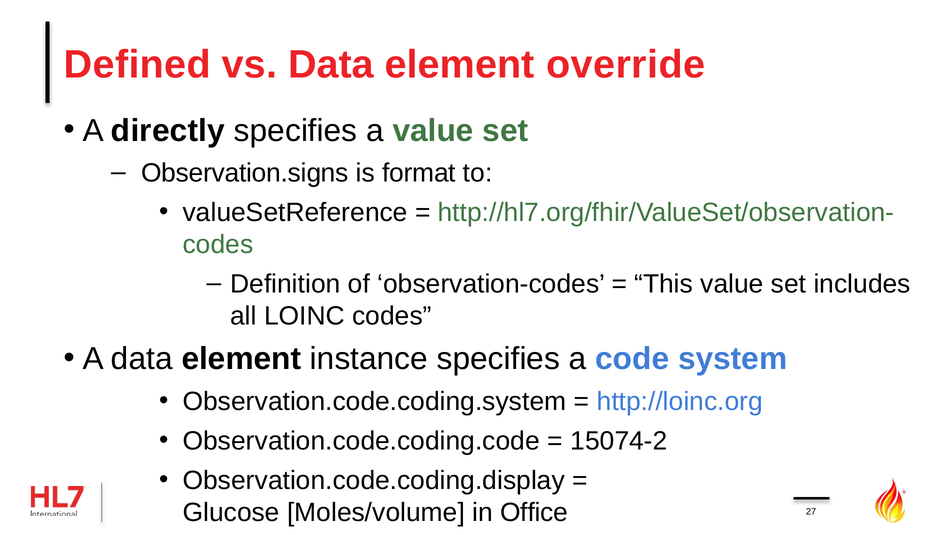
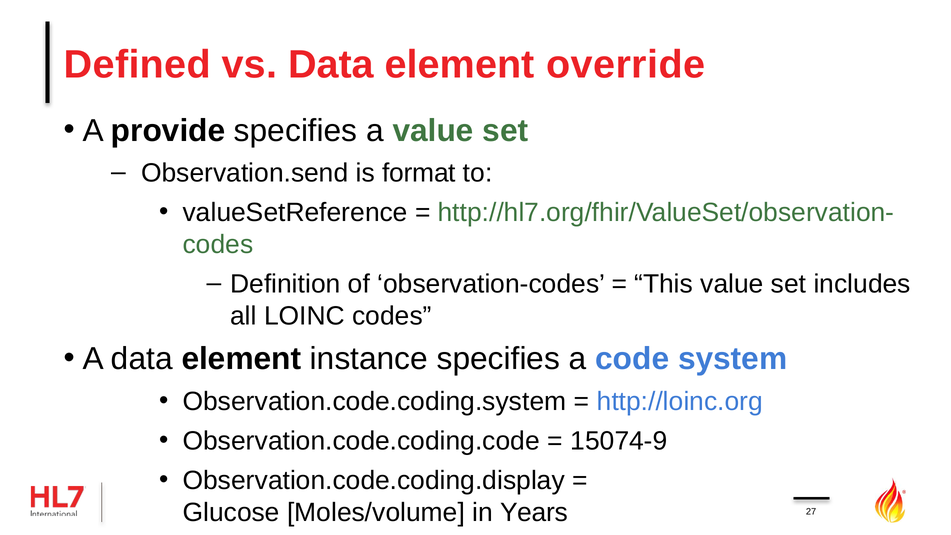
directly: directly -> provide (168, 131)
Observation.signs: Observation.signs -> Observation.send (245, 173)
15074-2: 15074-2 -> 15074-9 (619, 441)
Office: Office -> Years (534, 512)
